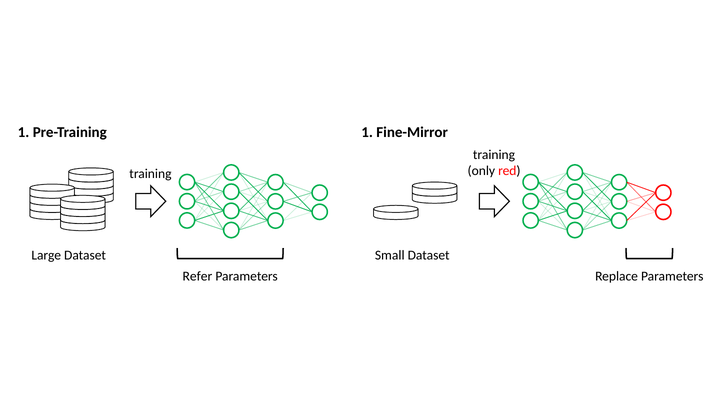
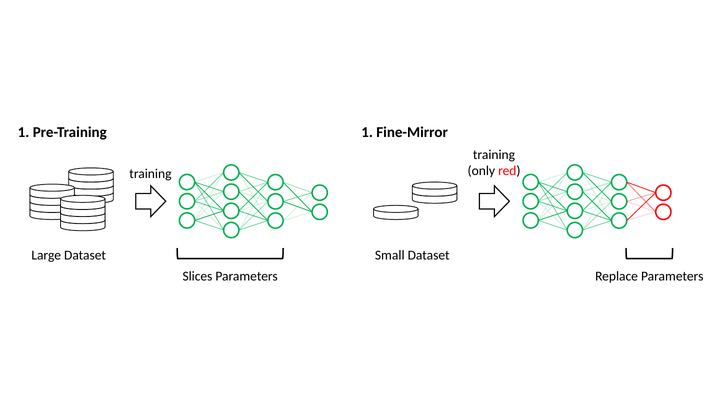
Refer: Refer -> Slices (197, 276)
